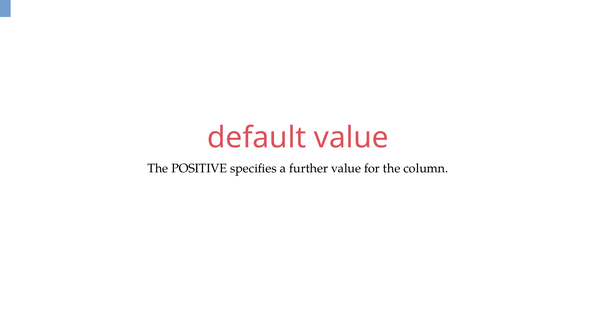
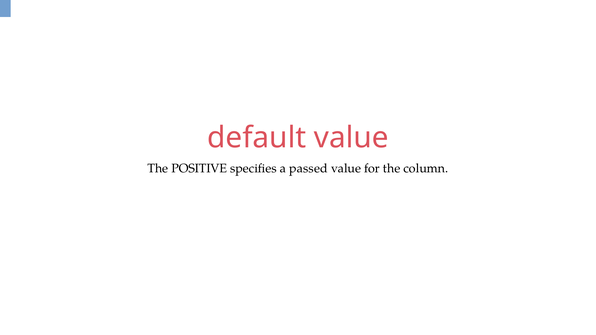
further: further -> passed (308, 168)
